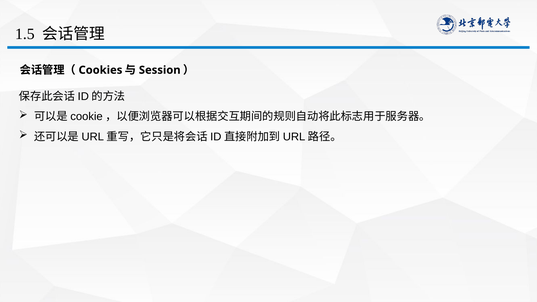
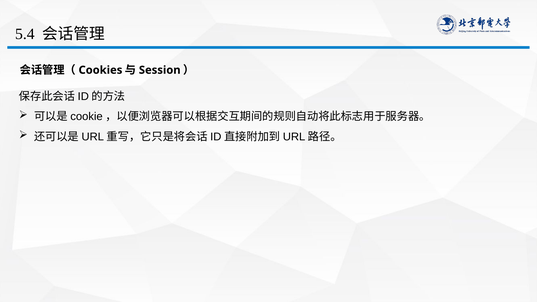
1.5: 1.5 -> 5.4 (25, 34)
